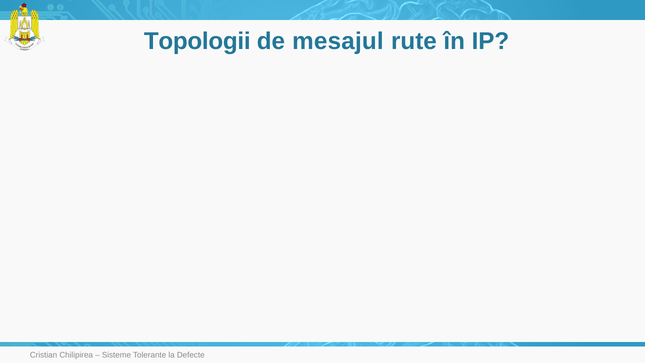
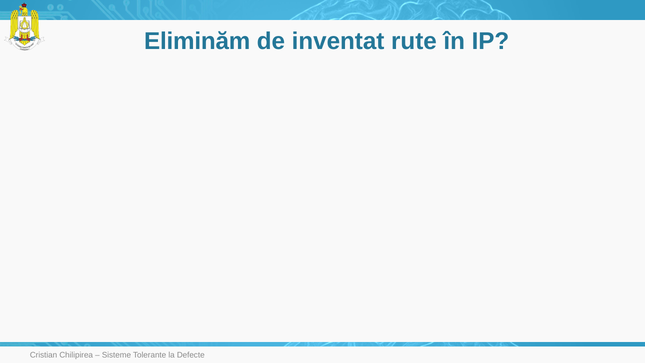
Topologii: Topologii -> Eliminăm (197, 41)
mesajul: mesajul -> inventat (338, 41)
